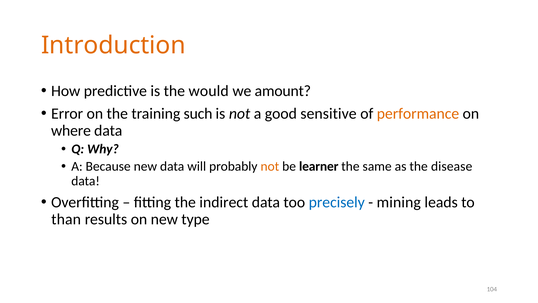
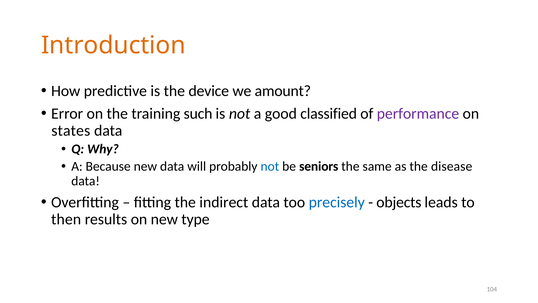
would: would -> device (209, 91)
sensitive: sensitive -> classified (329, 114)
performance colour: orange -> purple (418, 114)
where: where -> states (71, 130)
not colour: orange -> blue (270, 166)
learner: learner -> seniors (319, 166)
mining: mining -> objects (399, 202)
than: than -> then (66, 219)
